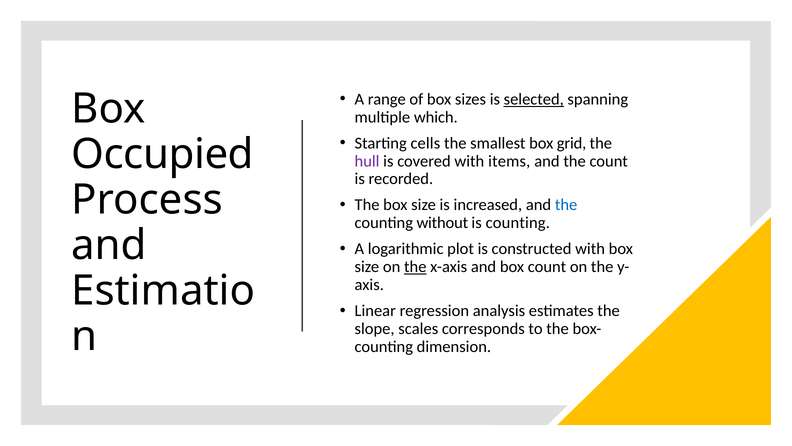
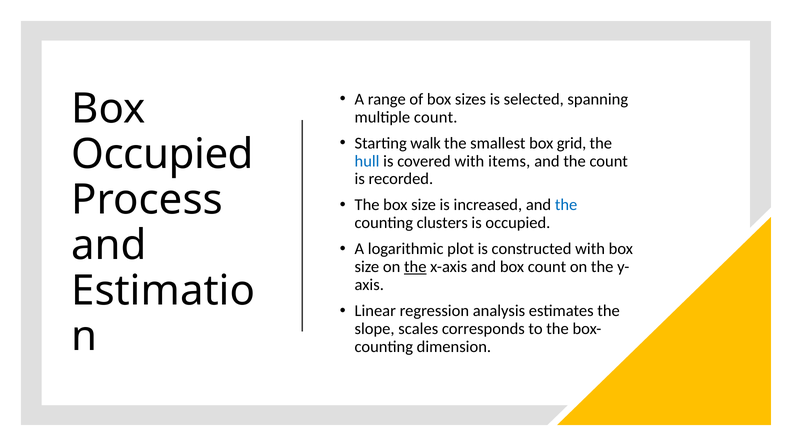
selected underline: present -> none (534, 99)
multiple which: which -> count (436, 117)
cells: cells -> walk (426, 143)
hull colour: purple -> blue (367, 161)
without: without -> clusters (442, 223)
is counting: counting -> occupied (518, 223)
